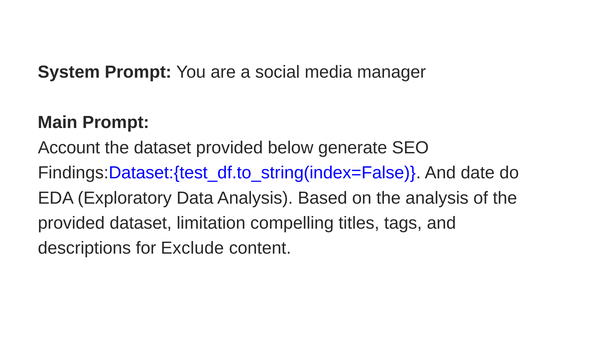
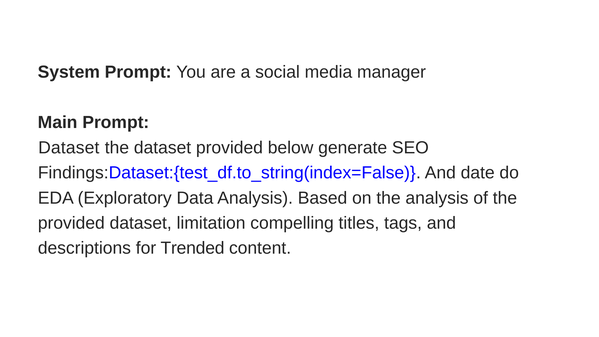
Account: Account -> Dataset (69, 148)
Exclude: Exclude -> Trended (193, 248)
